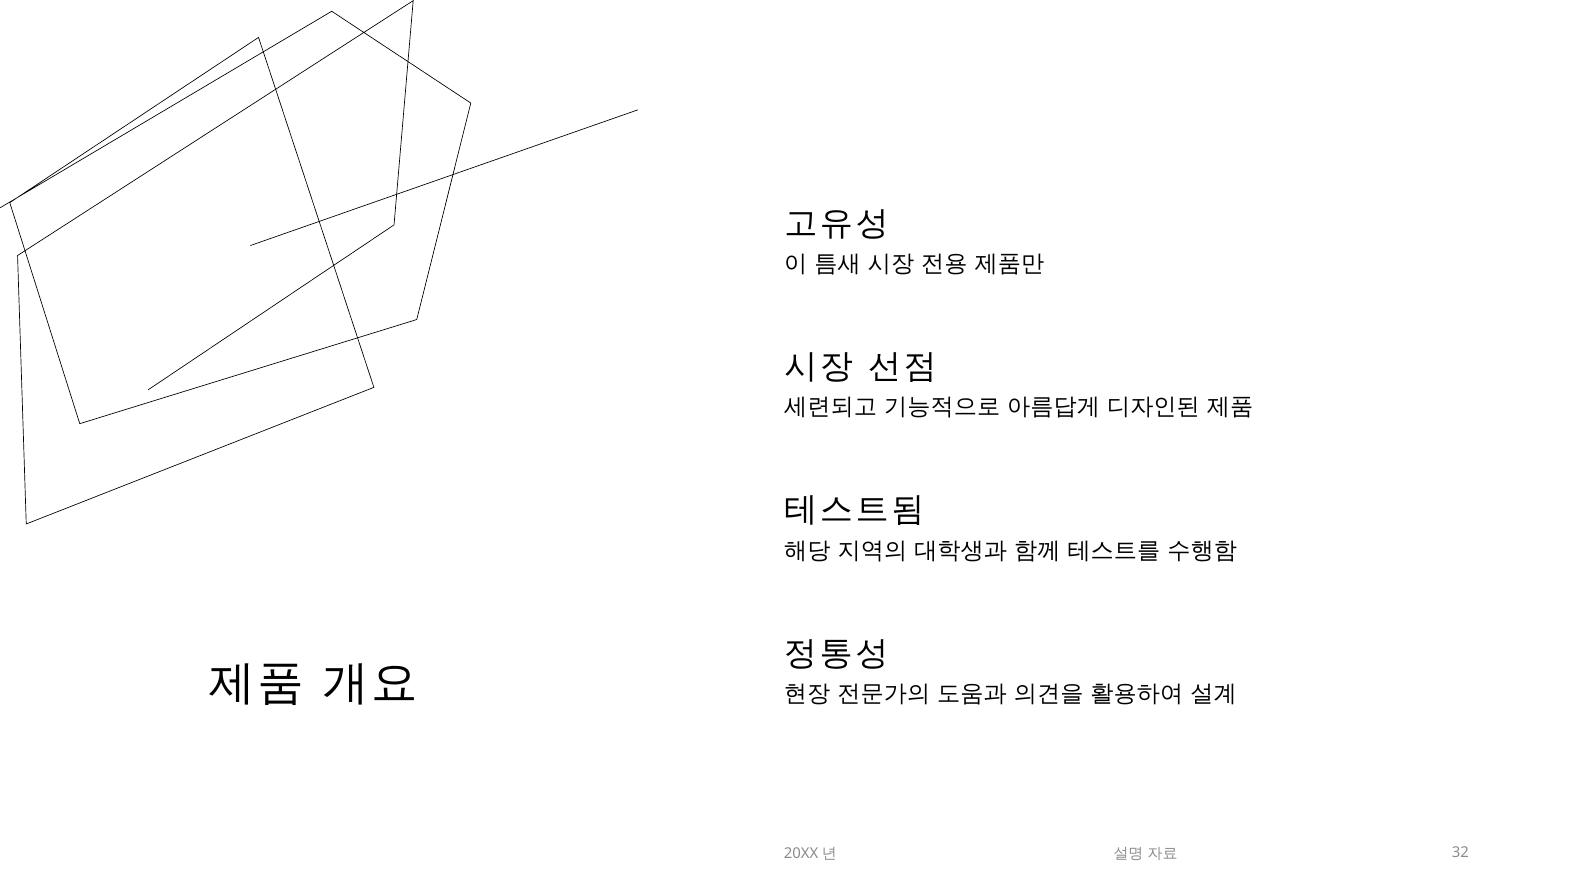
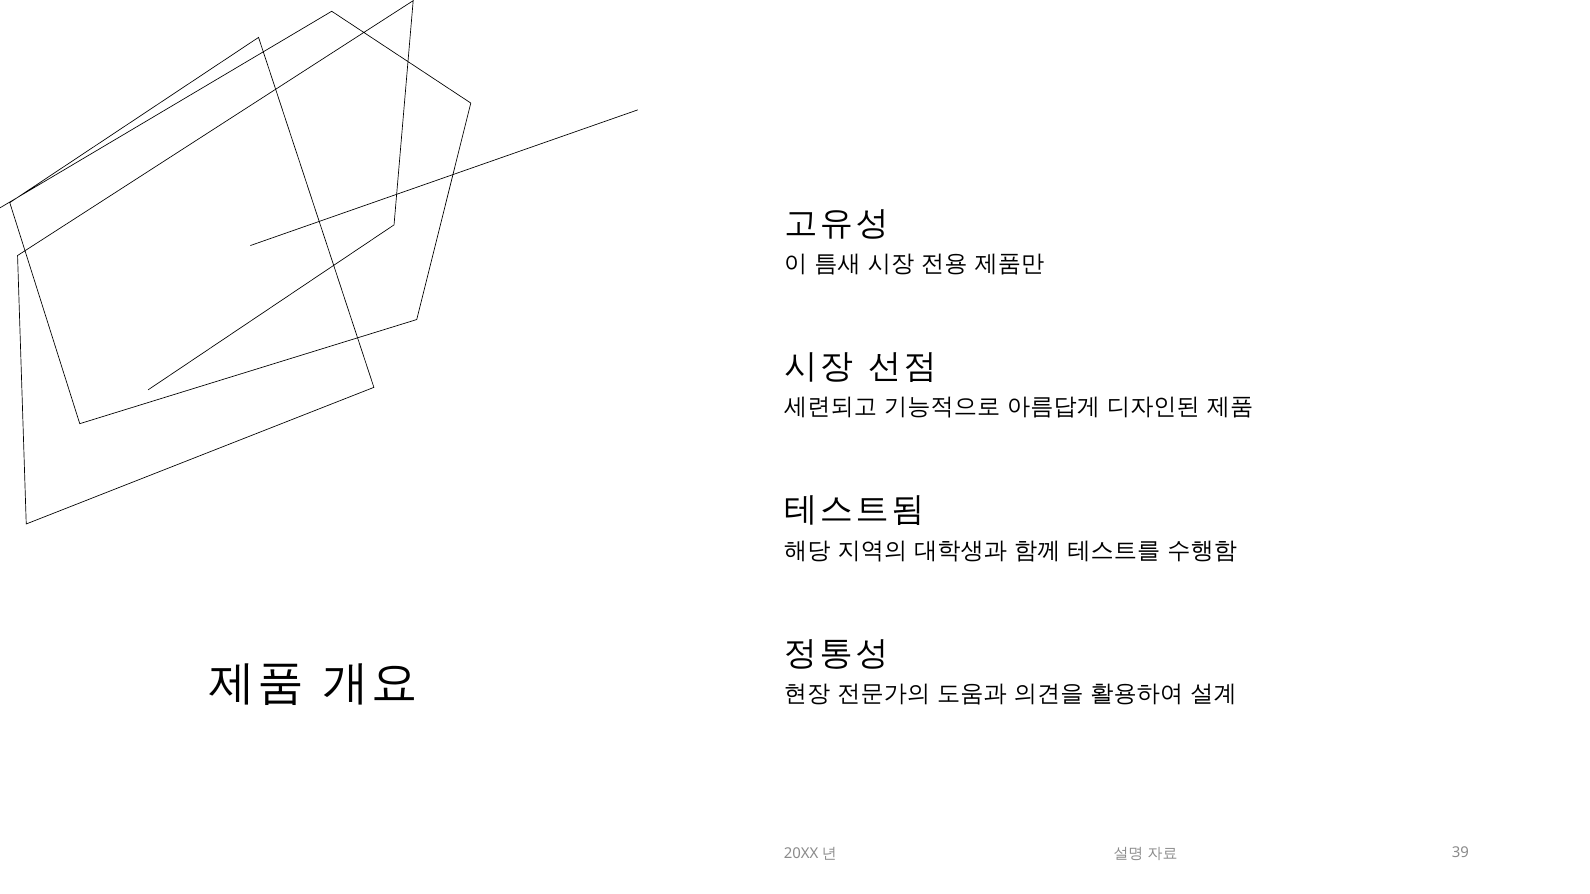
32: 32 -> 39 (1460, 853)
